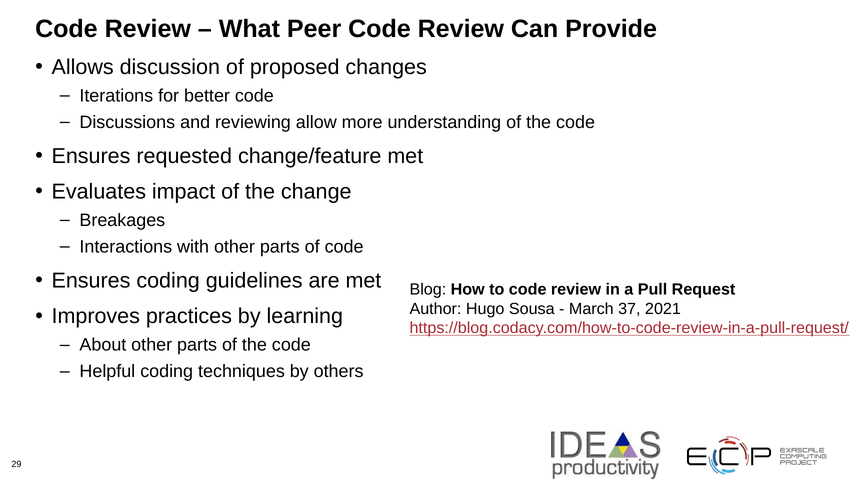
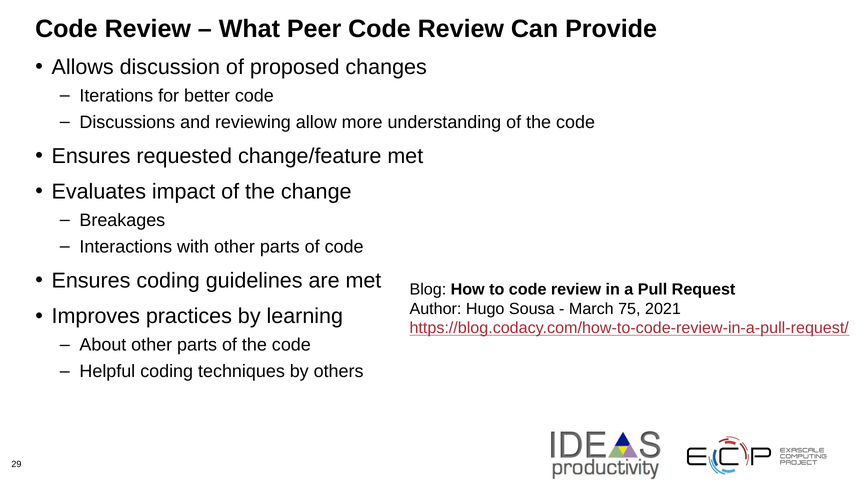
37: 37 -> 75 (629, 309)
